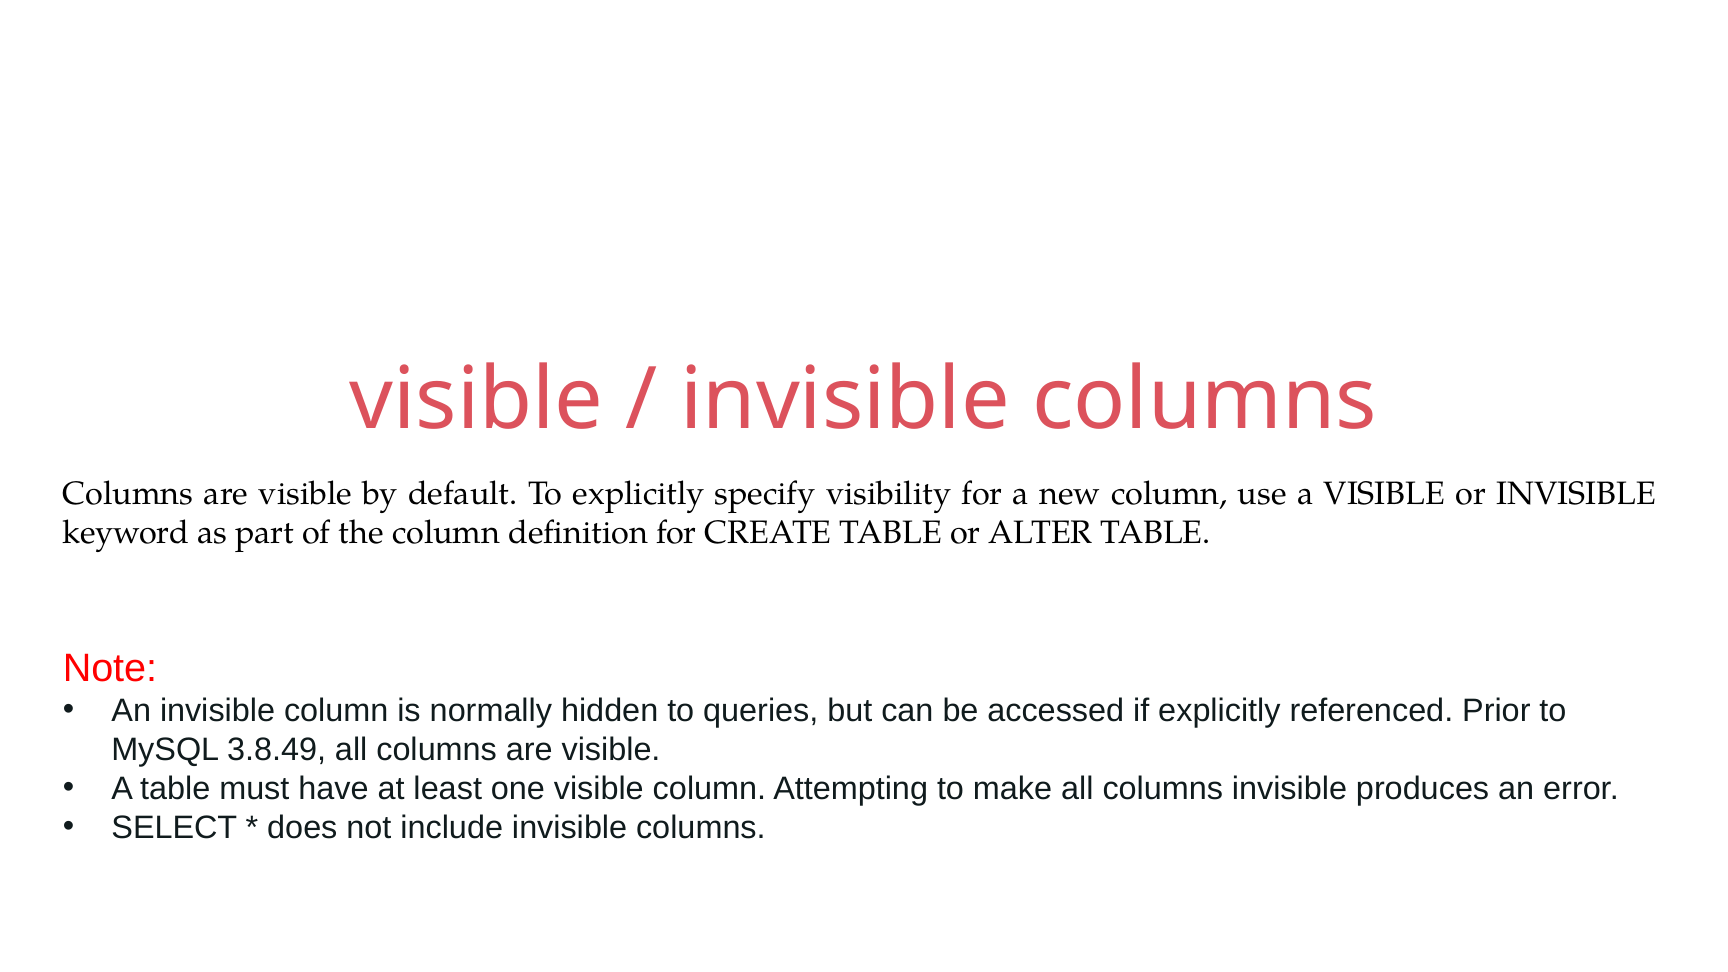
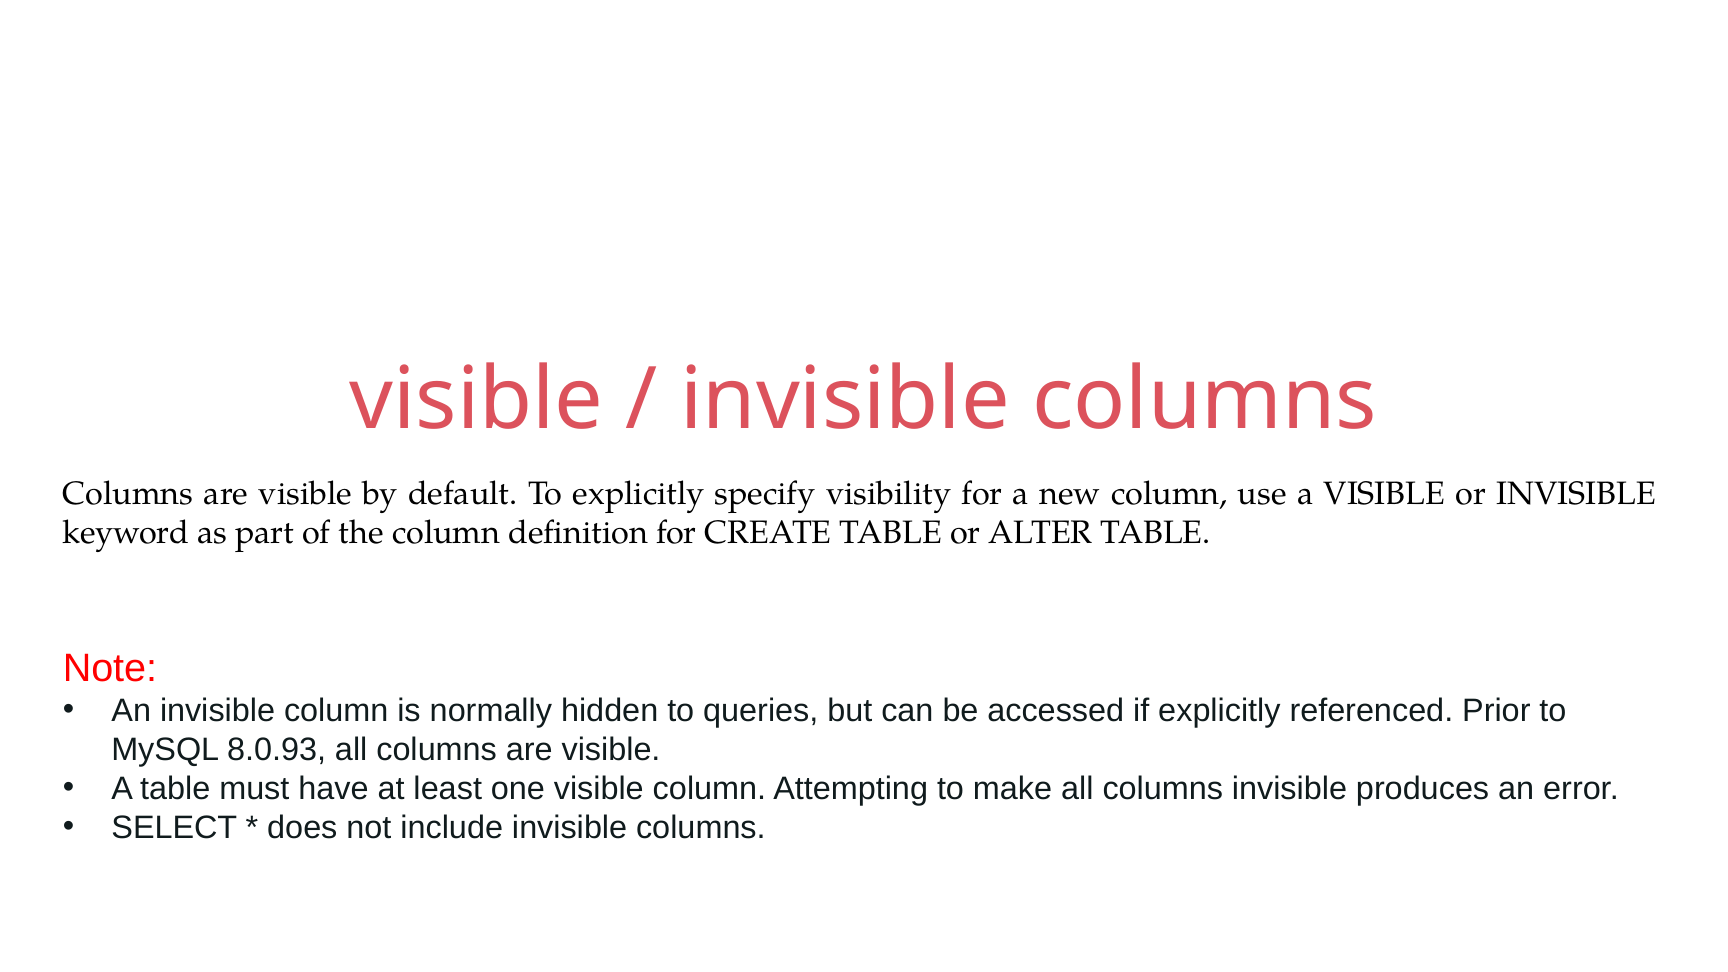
3.8.49: 3.8.49 -> 8.0.93 (277, 750)
